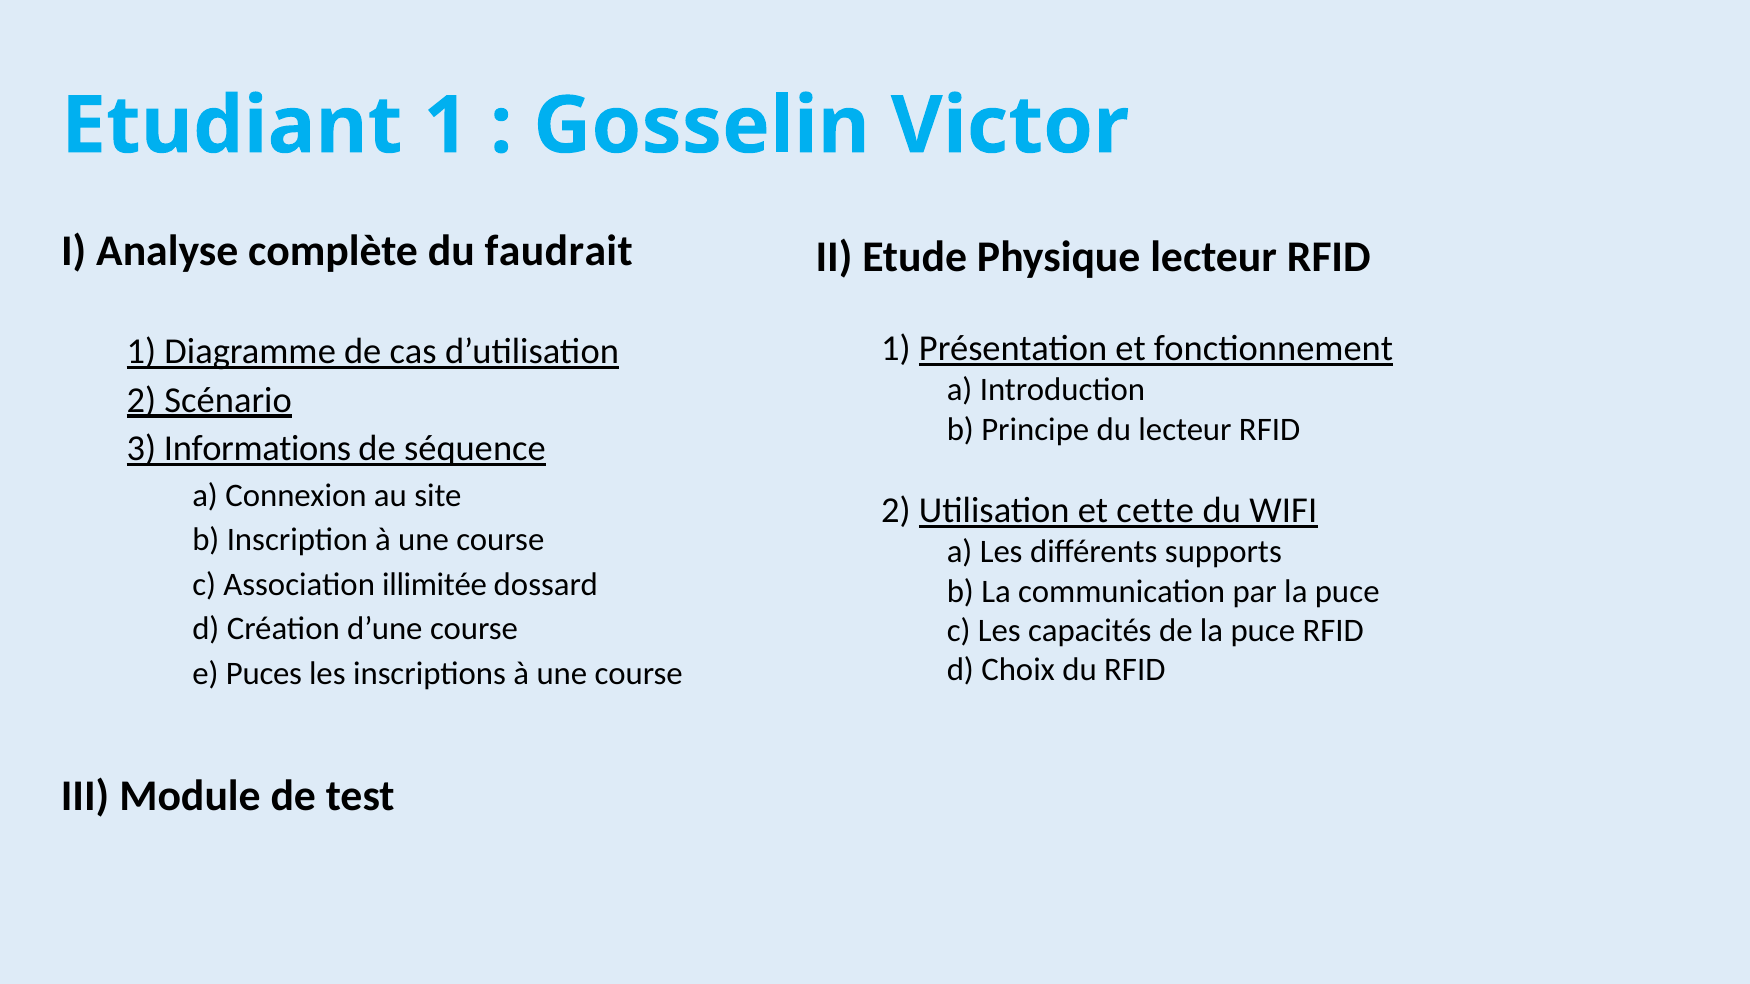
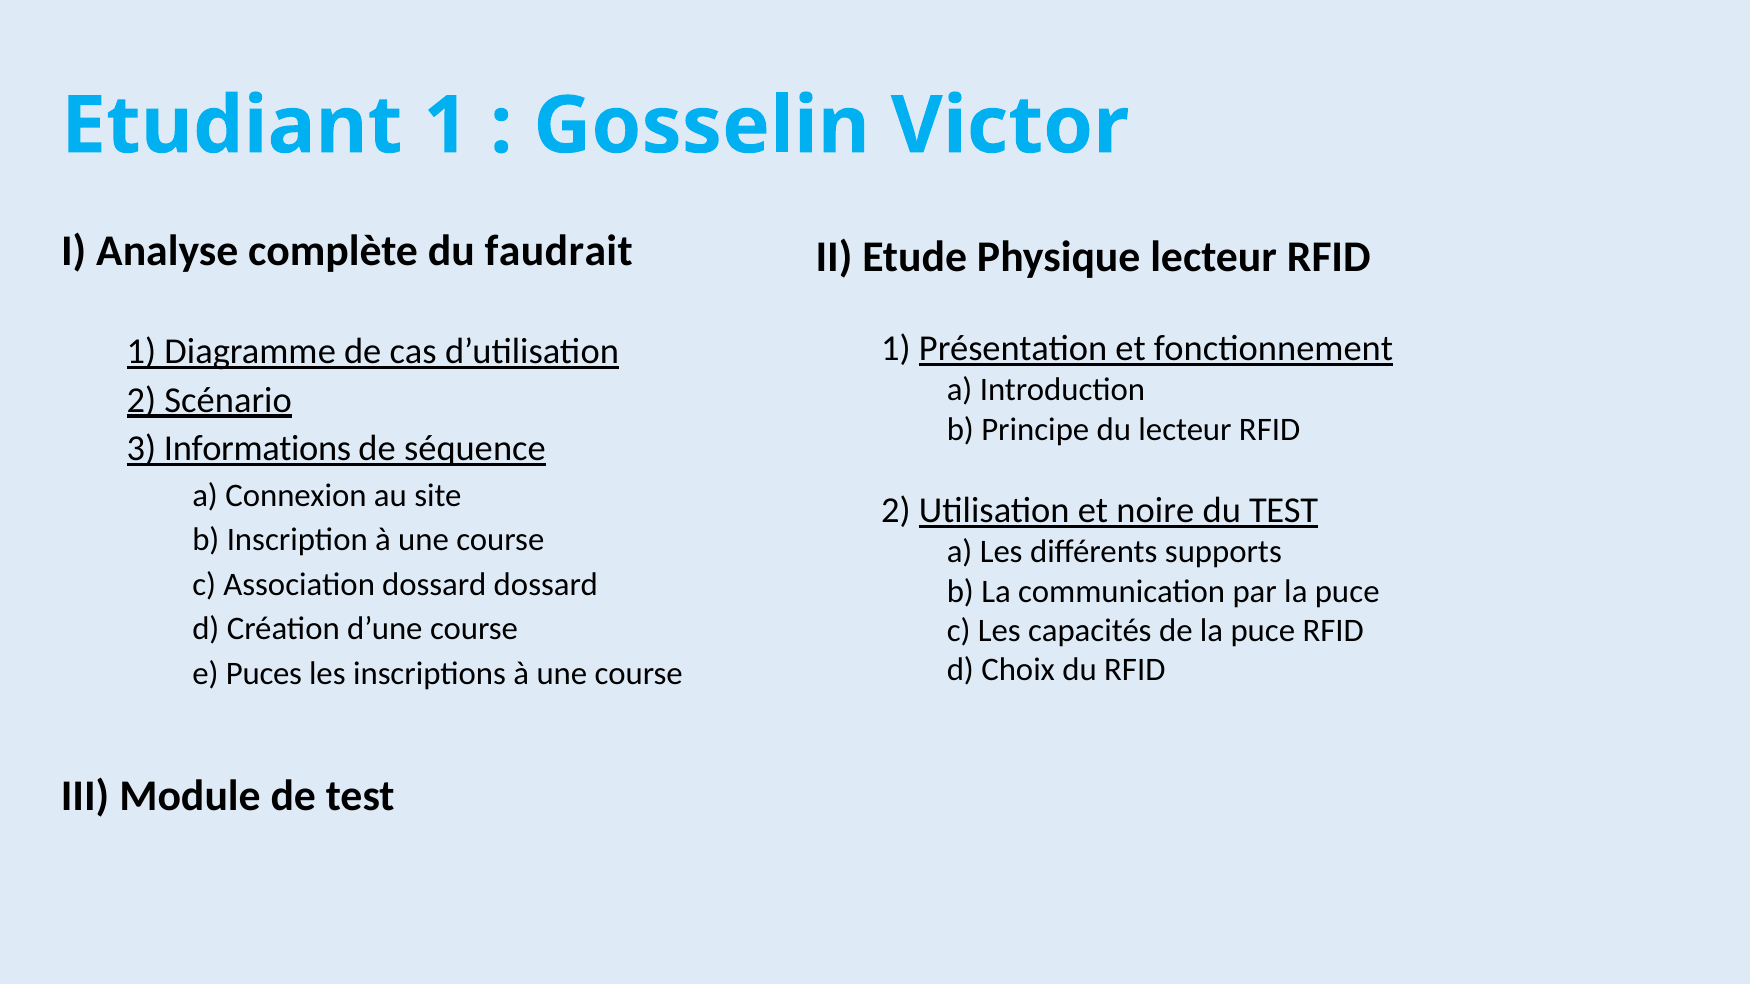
cette: cette -> noire (1155, 511)
du WIFI: WIFI -> TEST (1284, 511)
Association illimitée: illimitée -> dossard (434, 584)
